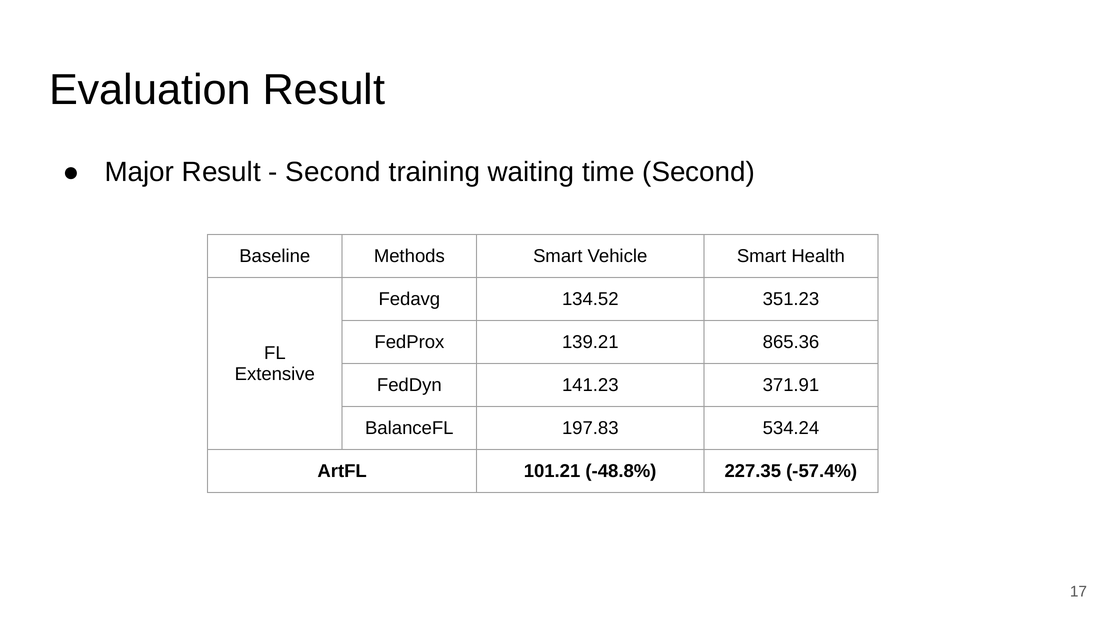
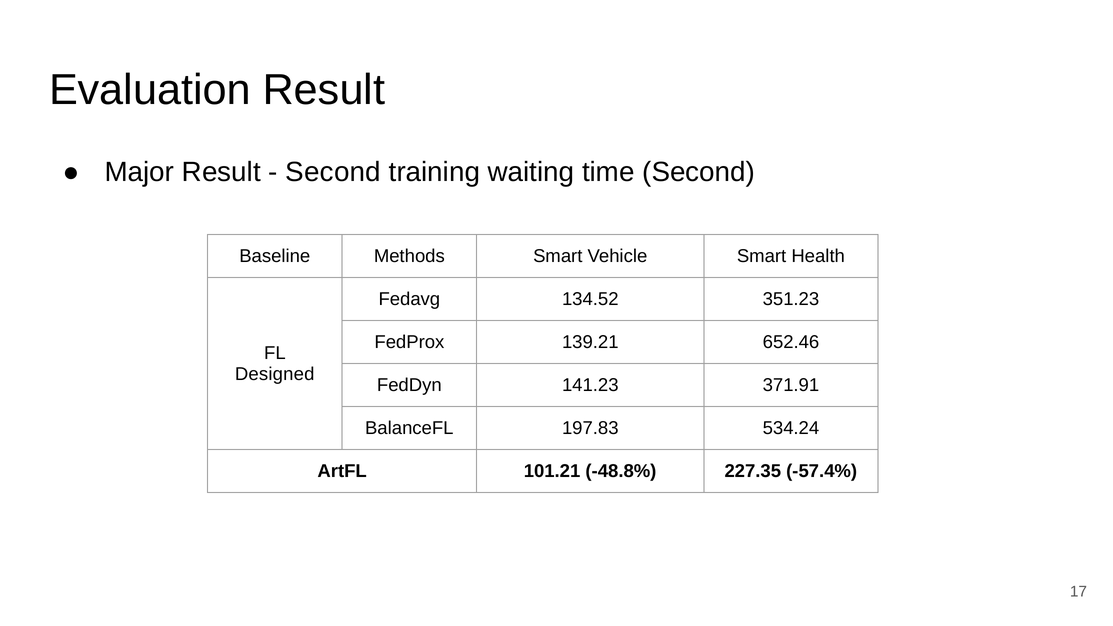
865.36: 865.36 -> 652.46 (791, 342)
Extensive: Extensive -> Designed (275, 374)
